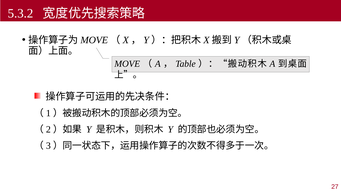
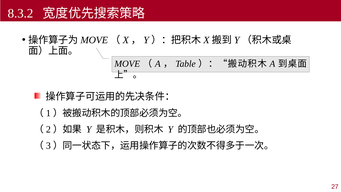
5.3.2: 5.3.2 -> 8.3.2 (20, 13)
